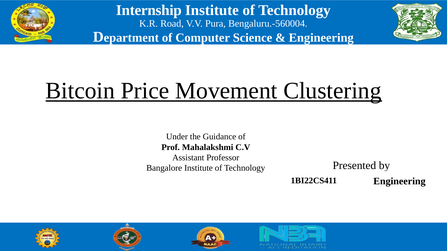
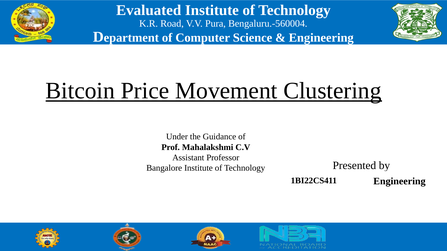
Internship: Internship -> Evaluated (149, 10)
